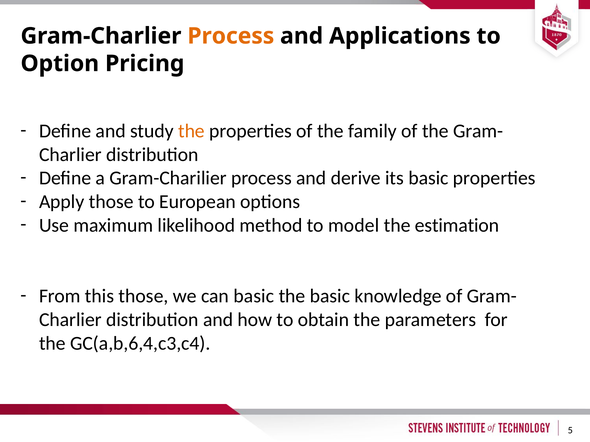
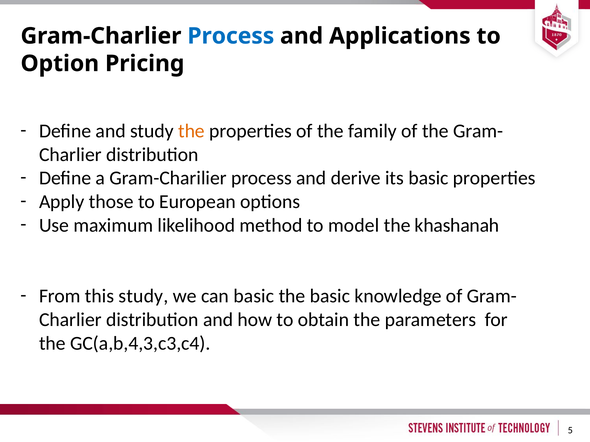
Process colour: orange -> blue (231, 36)
estimation: estimation -> khashanah (457, 226)
this those: those -> study (143, 296)
GC(a,b,6,4,c3,c4: GC(a,b,6,4,c3,c4 -> GC(a,b,4,3,c3,c4 (140, 344)
